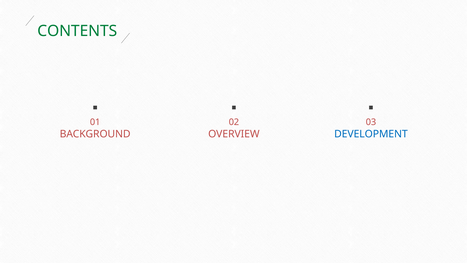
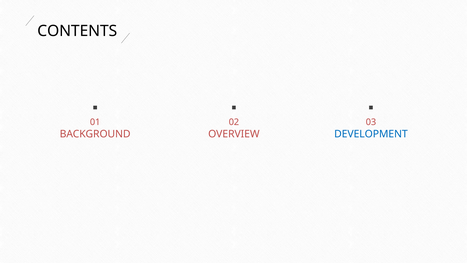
CONTENTS colour: green -> black (77, 31)
